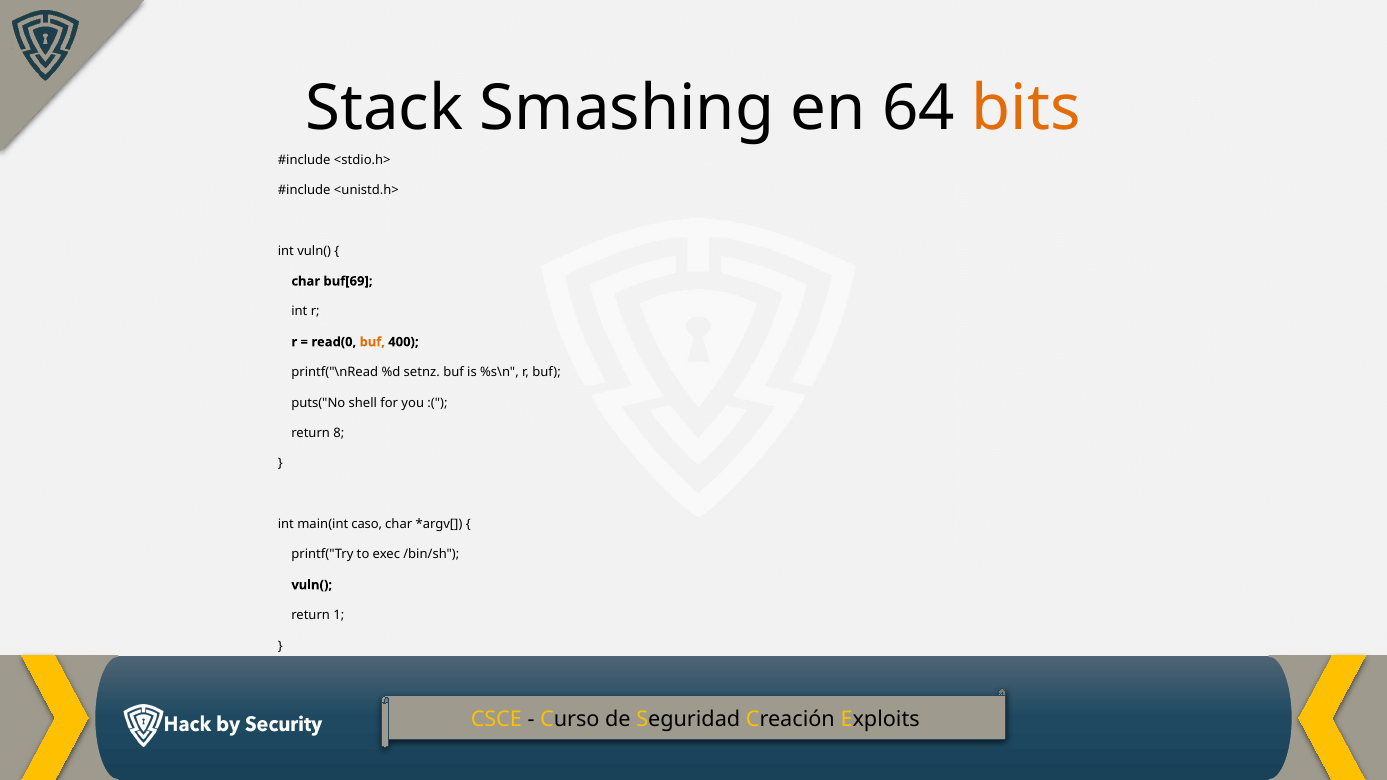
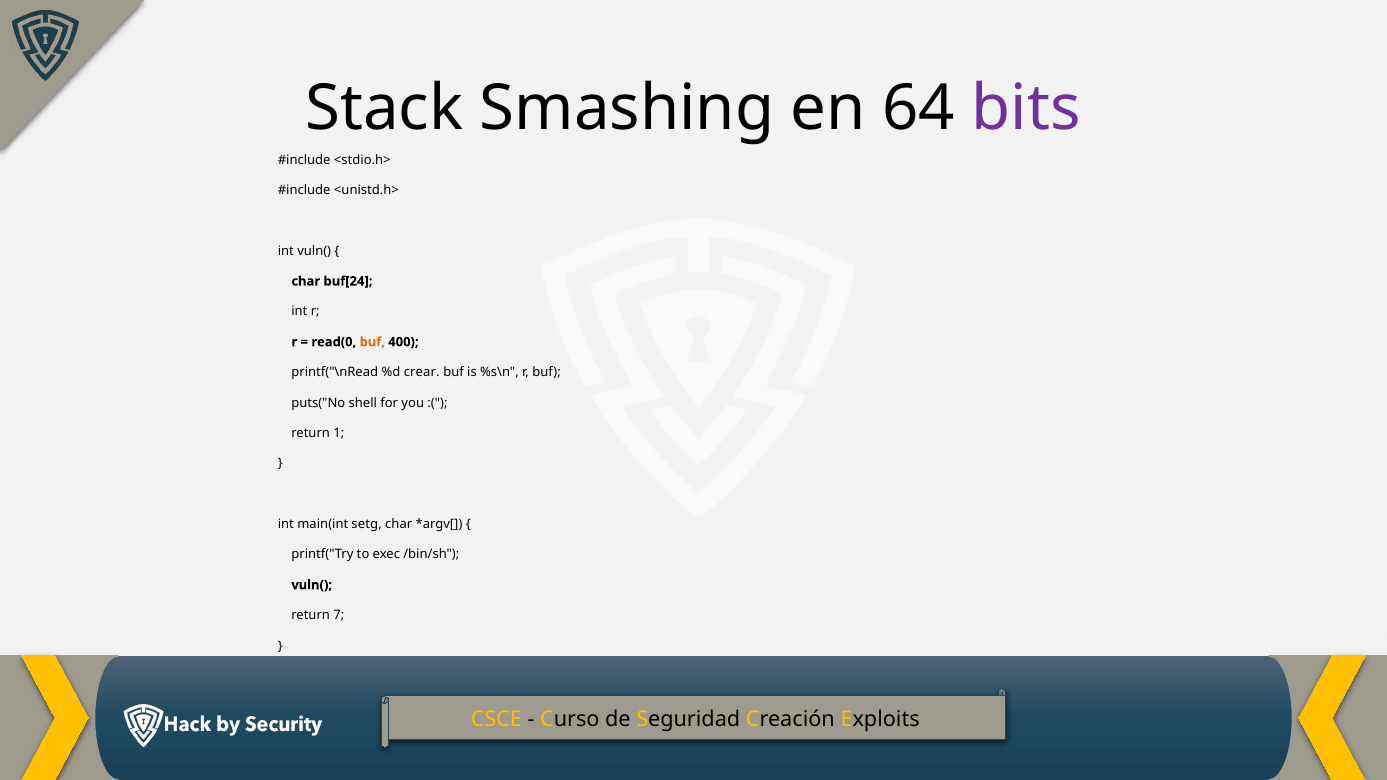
bits colour: orange -> purple (1026, 108)
buf[69: buf[69 -> buf[24 (348, 281)
setnz: setnz -> crear (422, 372)
8: 8 -> 1 (339, 433)
caso: caso -> setg (367, 524)
1: 1 -> 7 (339, 616)
